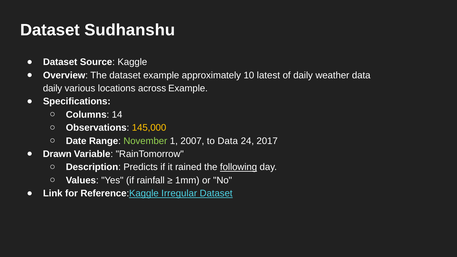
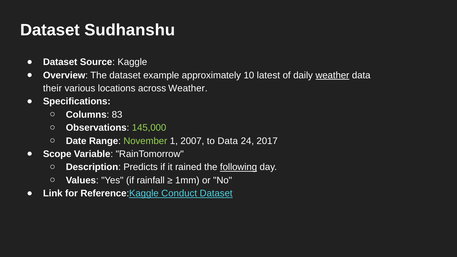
weather underline: none -> present (332, 75)
daily: daily -> their (52, 88)
across Example: Example -> Weather (188, 88)
14: 14 -> 83 (117, 115)
145,000 colour: yellow -> light green (149, 128)
Drawn: Drawn -> Scope (57, 154)
Irregular: Irregular -> Conduct (179, 193)
